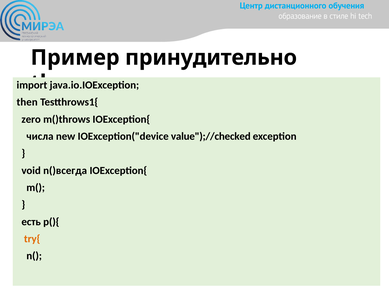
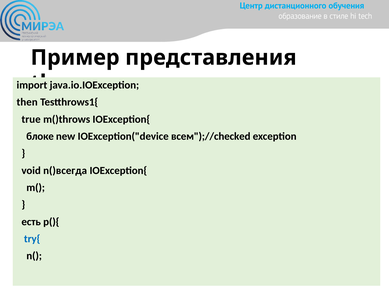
принудительно: принудительно -> представления (211, 58)
zero: zero -> true (31, 119)
числа: числа -> блоке (40, 136)
value");//checked: value");//checked -> всем");//checked (211, 136)
try{ colour: orange -> blue (32, 239)
